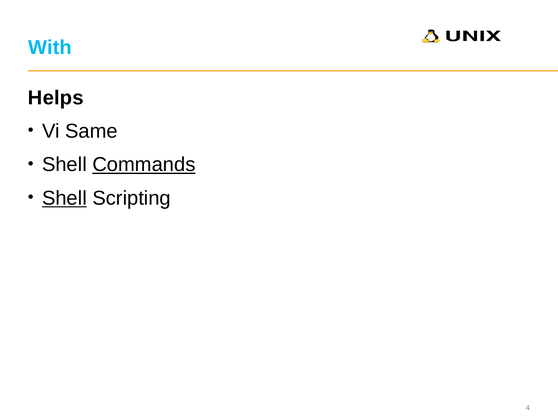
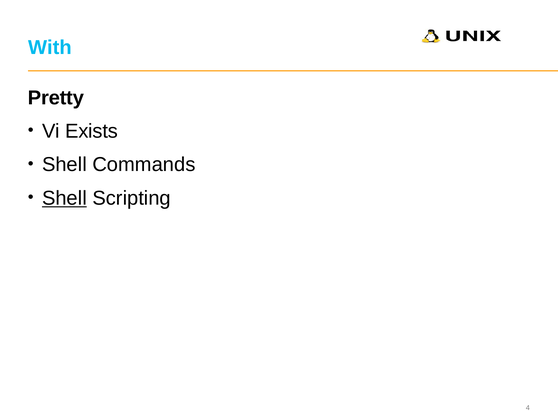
Helps: Helps -> Pretty (56, 98)
Same: Same -> Exists (92, 131)
Commands underline: present -> none (144, 165)
